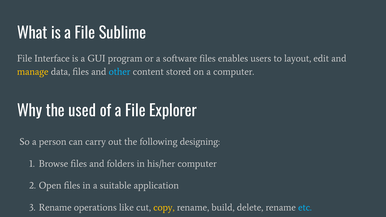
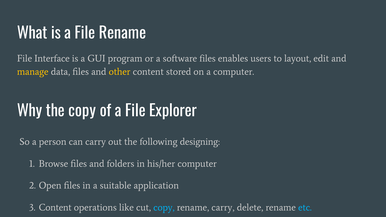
File Sublime: Sublime -> Rename (122, 33)
other colour: light blue -> yellow (120, 72)
the used: used -> copy (82, 111)
Rename: Rename -> Content (55, 208)
copy colour: yellow -> light blue (164, 208)
rename build: build -> carry (223, 208)
